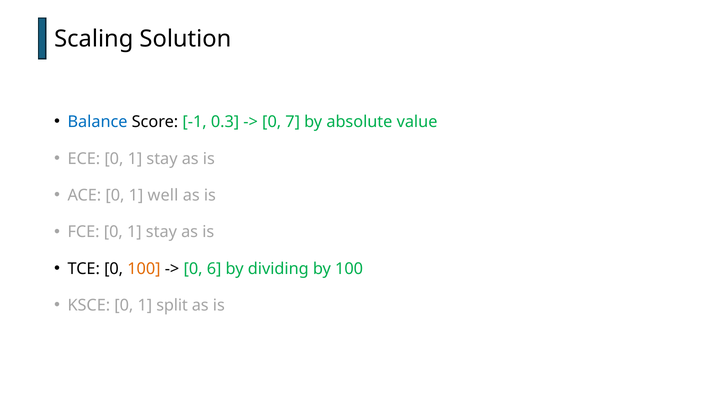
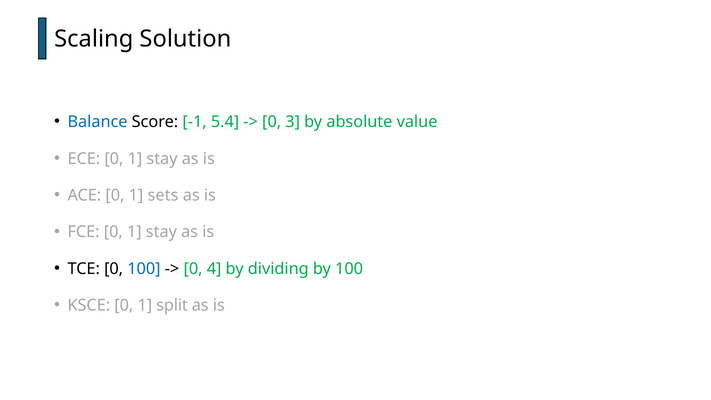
0.3: 0.3 -> 5.4 (225, 122)
7: 7 -> 3 (293, 122)
well: well -> sets (163, 195)
100 colour: orange -> blue (144, 269)
6: 6 -> 4 (214, 269)
